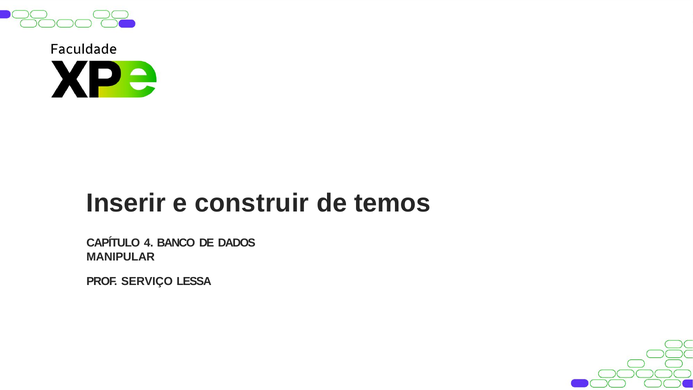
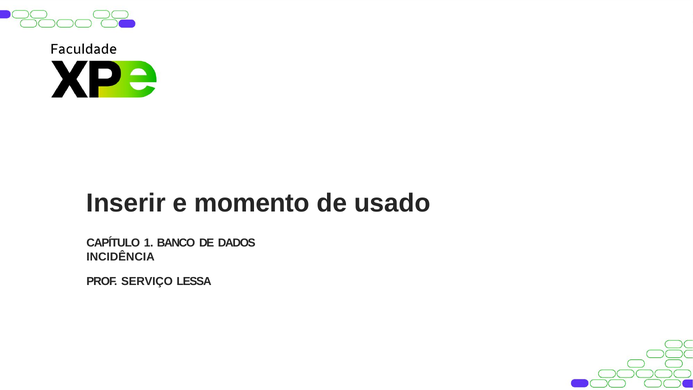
construir: construir -> momento (252, 203)
temos: temos -> usado (392, 203)
4: 4 -> 1 (149, 243)
MANIPULAR: MANIPULAR -> INCIDÊNCIA (121, 257)
